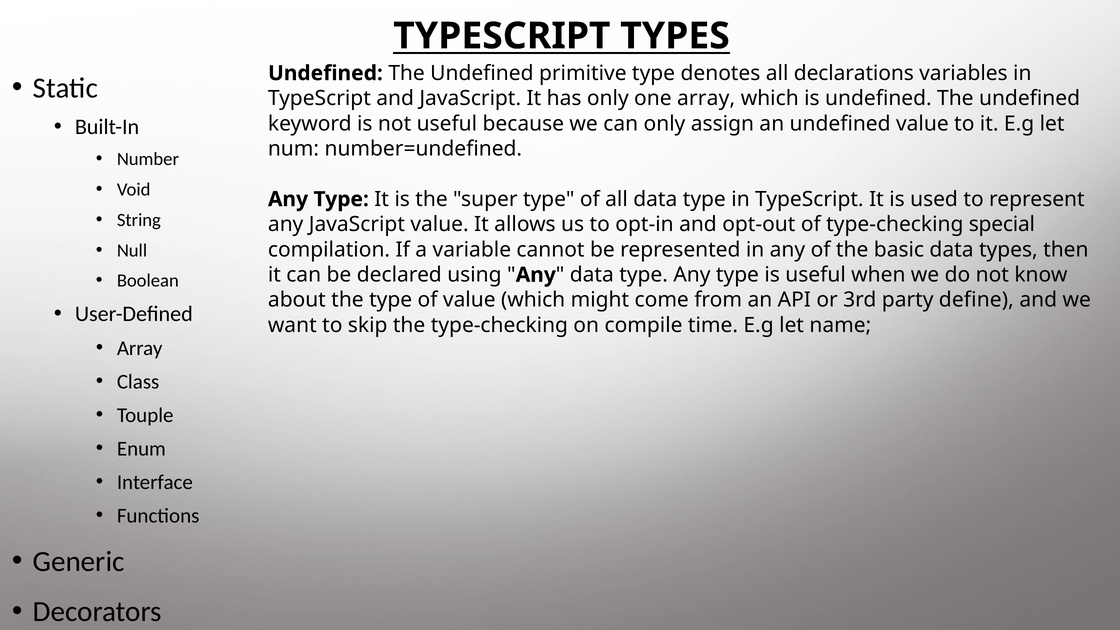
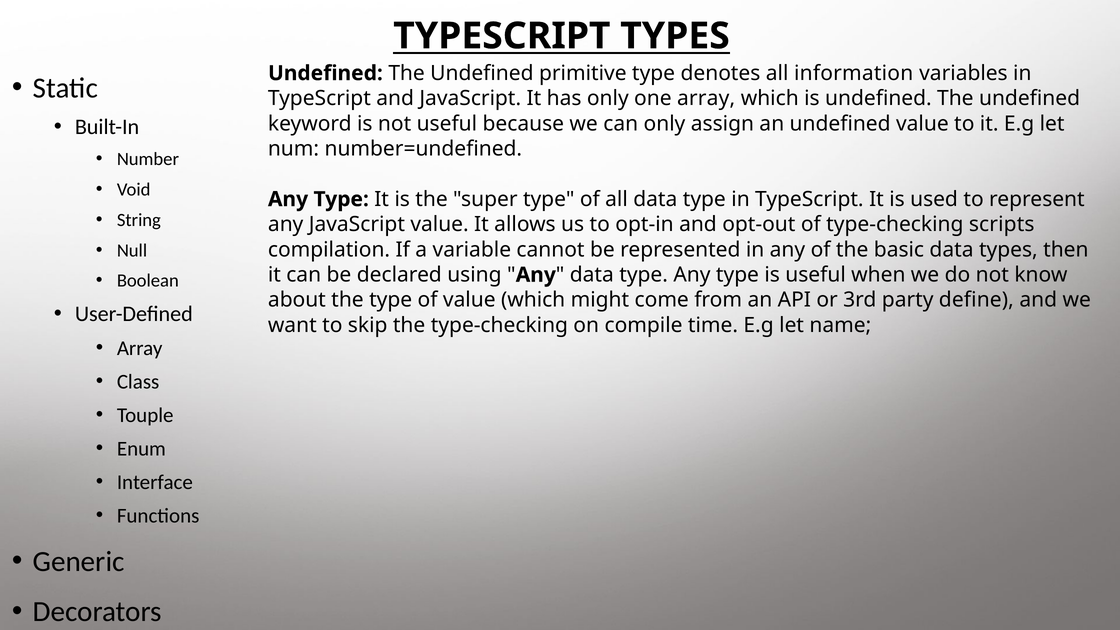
declarations: declarations -> information (854, 73)
special: special -> scripts (1002, 224)
